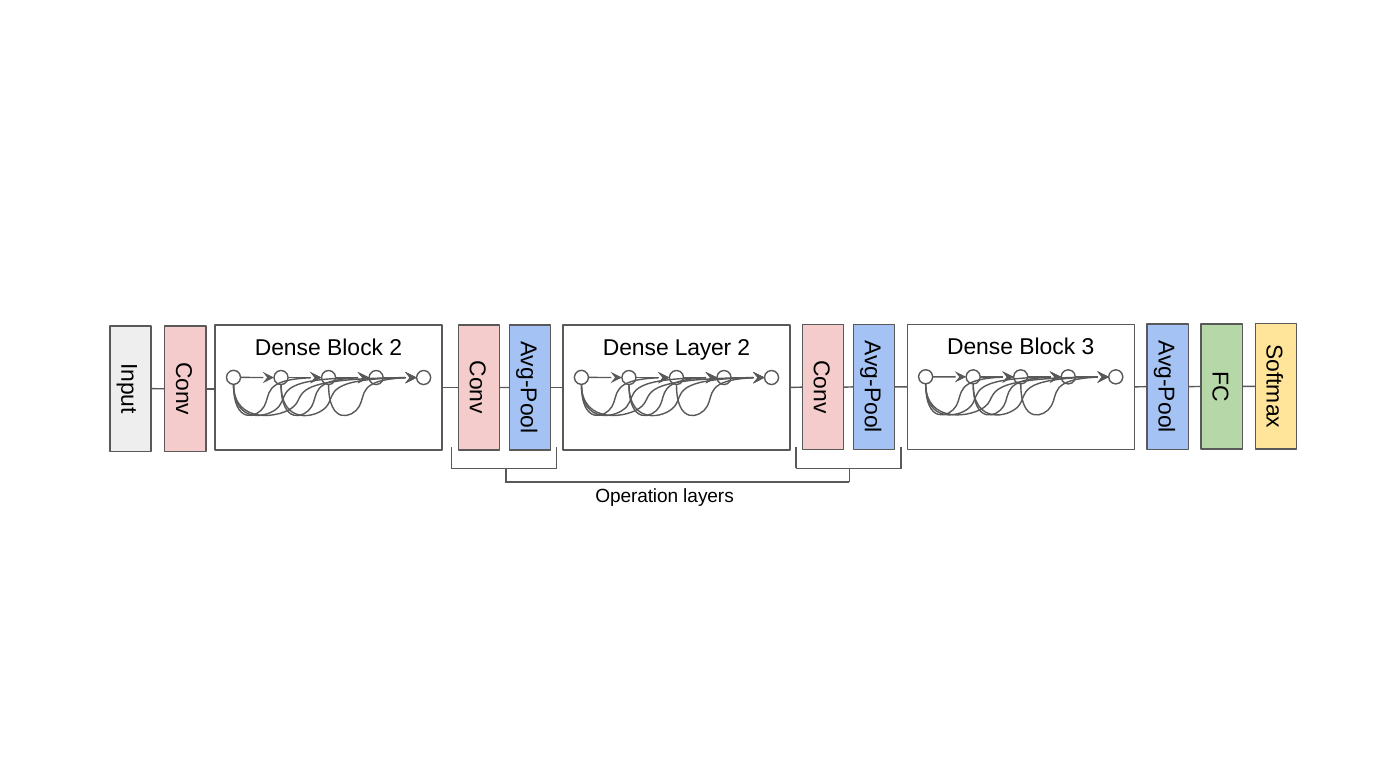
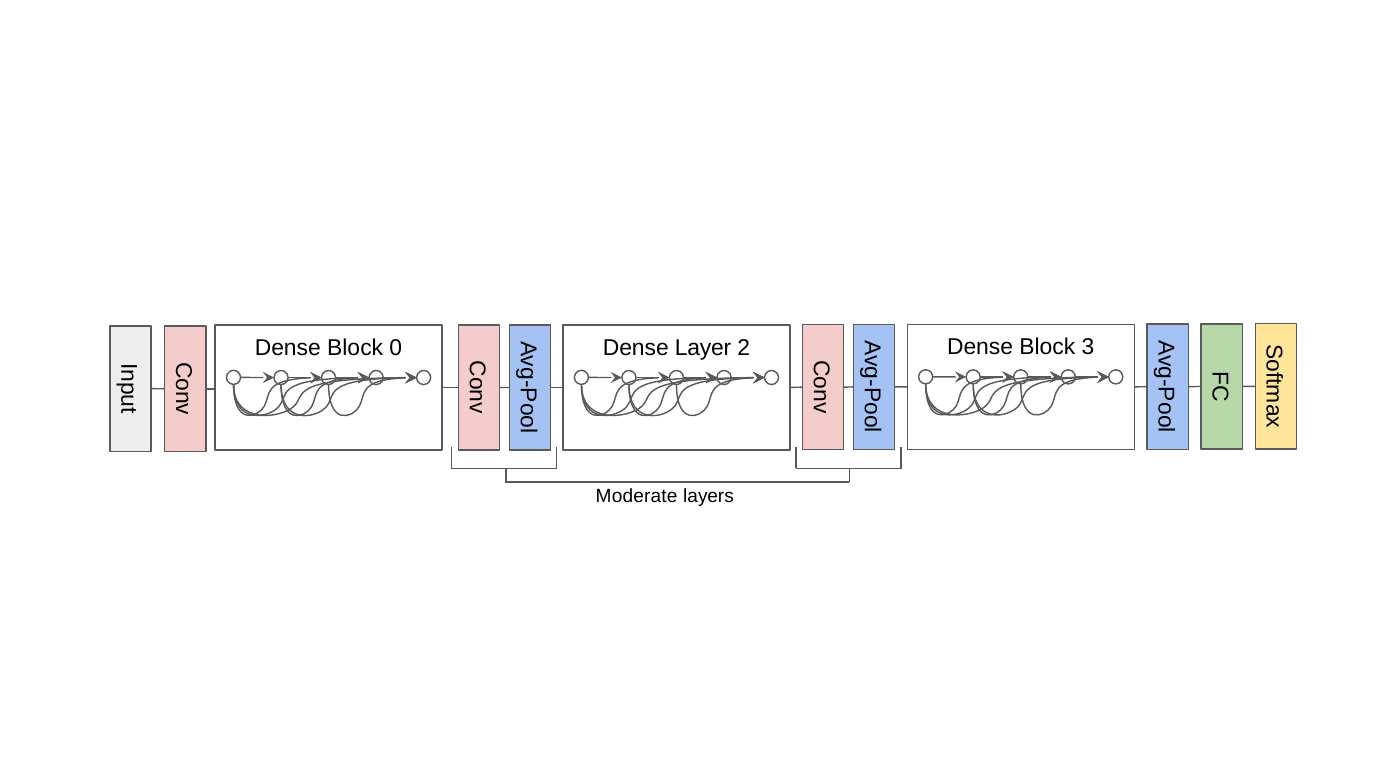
Block 2: 2 -> 0 (396, 348)
Operation: Operation -> Moderate (637, 496)
